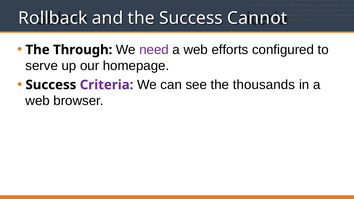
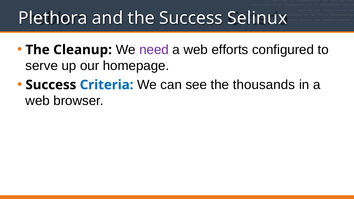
Rollback: Rollback -> Plethora (53, 18)
Cannot: Cannot -> Selinux (257, 18)
Through: Through -> Cleanup (83, 50)
Criteria colour: purple -> blue (107, 85)
